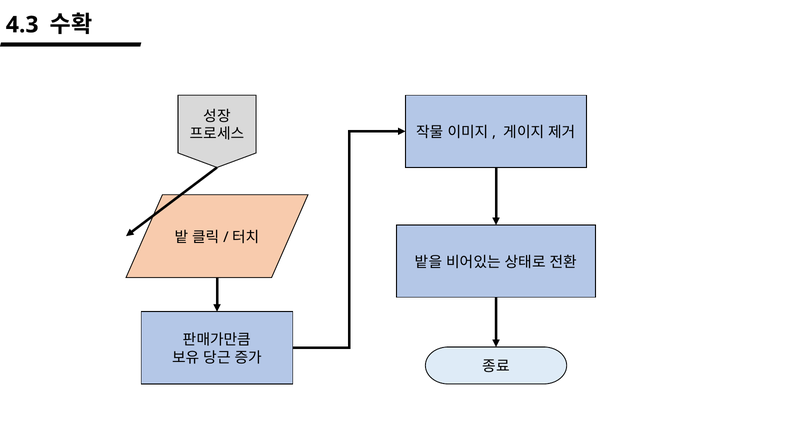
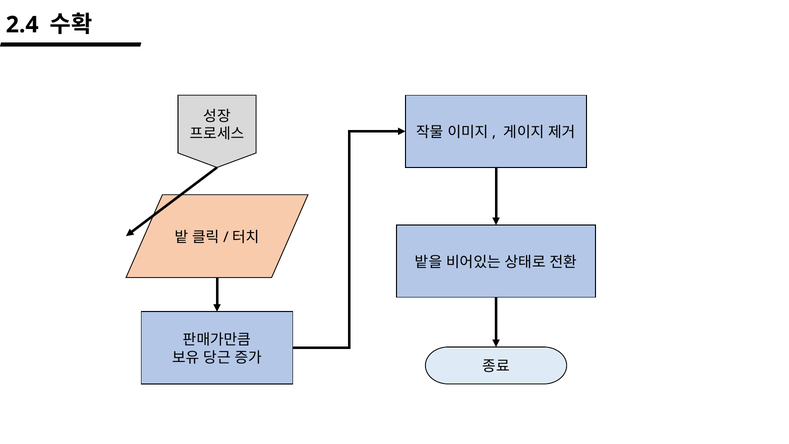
4.3: 4.3 -> 2.4 (22, 25)
